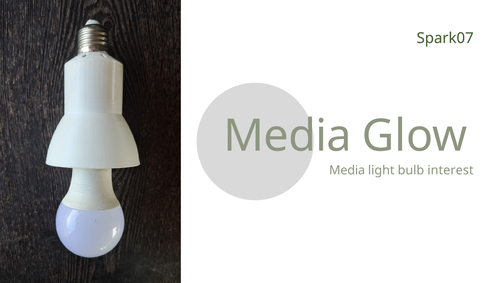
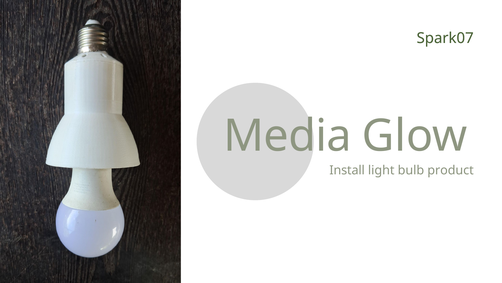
Media: Media -> Install (347, 170)
interest: interest -> product (451, 170)
